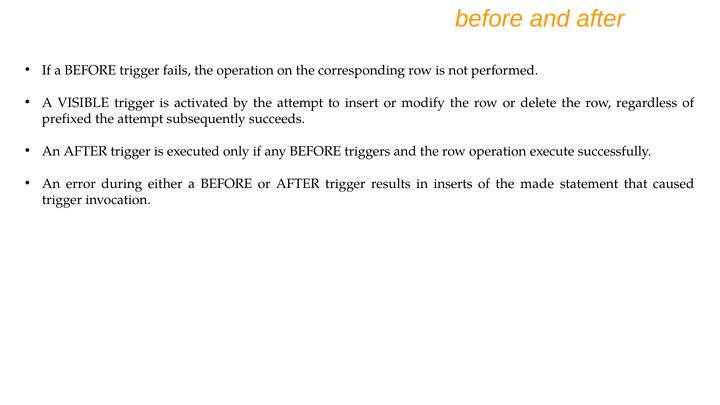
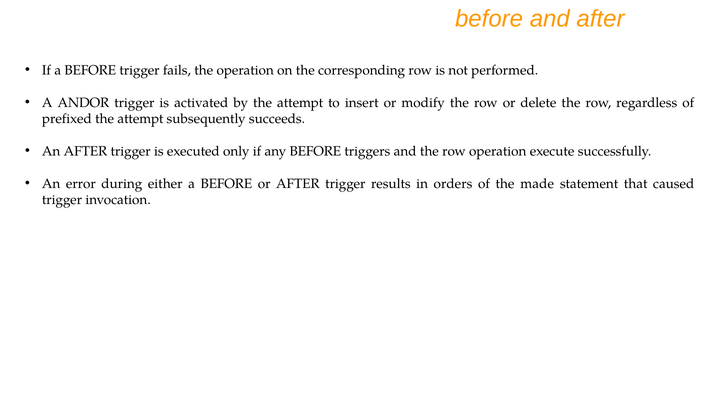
VISIBLE: VISIBLE -> ANDOR (83, 103)
inserts: inserts -> orders (453, 184)
